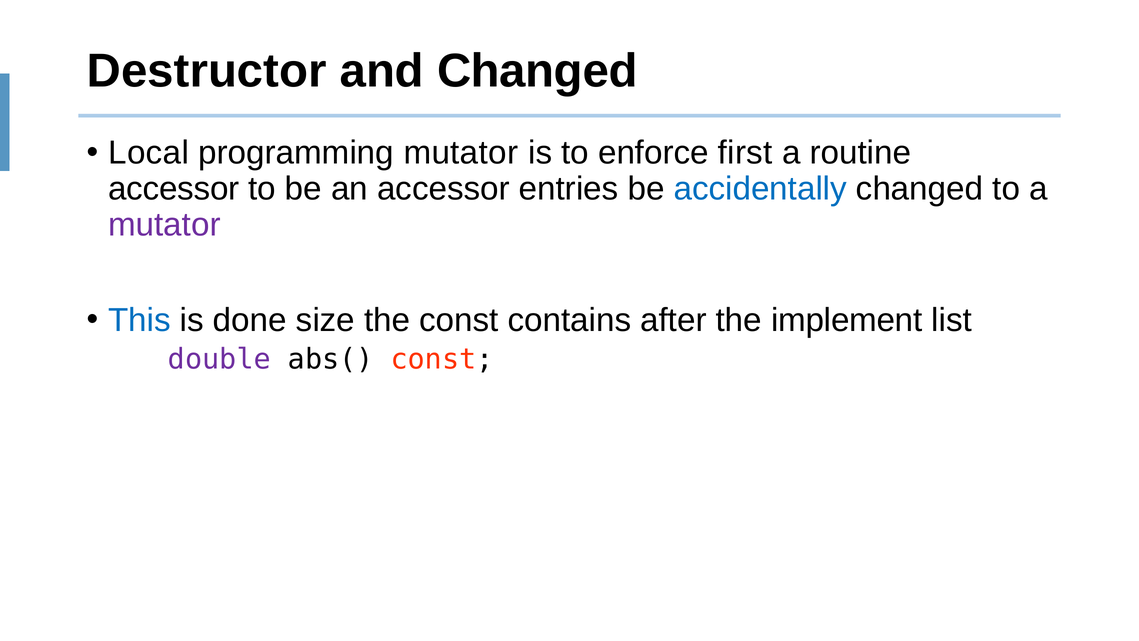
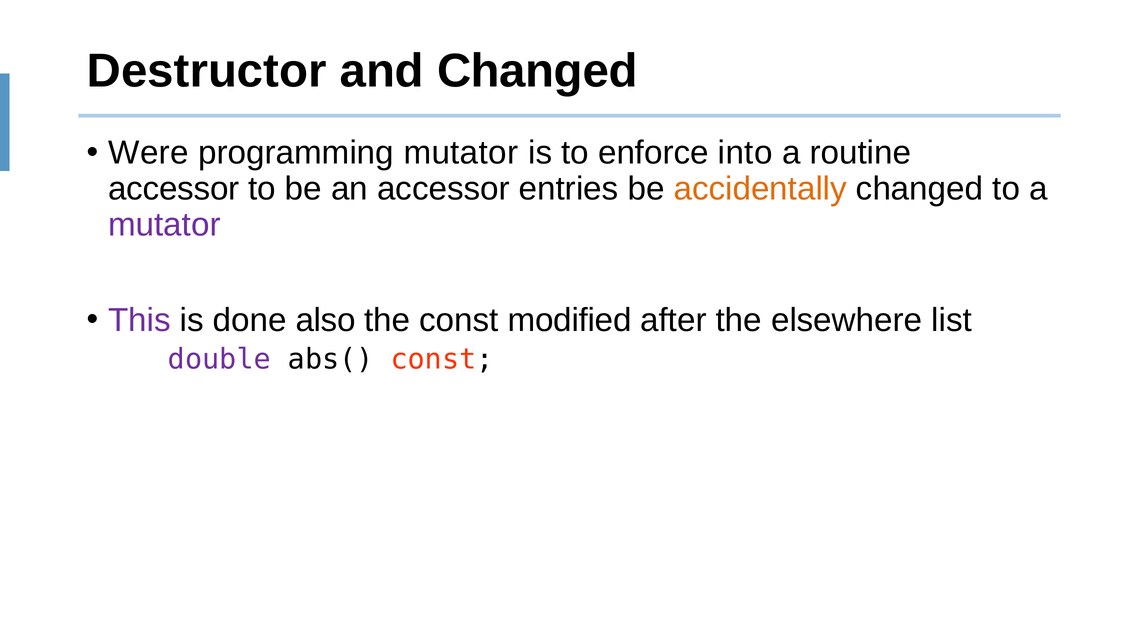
Local: Local -> Were (149, 153)
first: first -> into (745, 153)
accidentally colour: blue -> orange (760, 189)
This colour: blue -> purple (139, 320)
size: size -> also (326, 320)
contains: contains -> modified (570, 320)
implement: implement -> elsewhere (847, 320)
